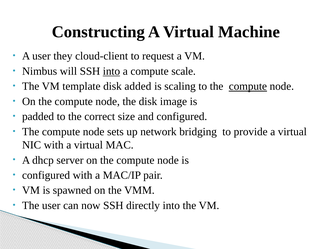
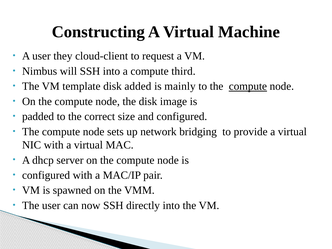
into underline: present -> none (111, 71)
scale: scale -> third (183, 71)
scaling: scaling -> mainly (180, 86)
